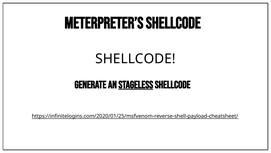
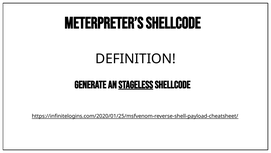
SHELLCODE: SHELLCODE -> DEFINITION (136, 59)
